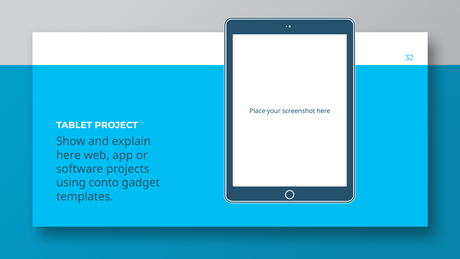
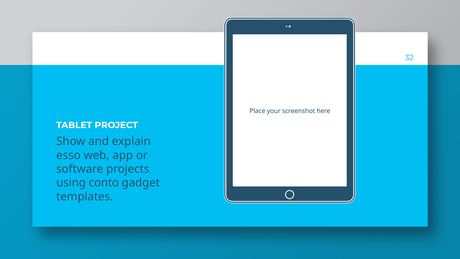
here: here -> esso (68, 155)
